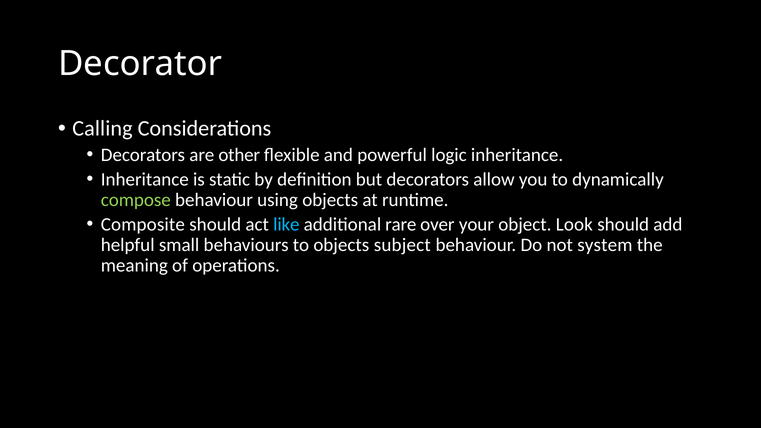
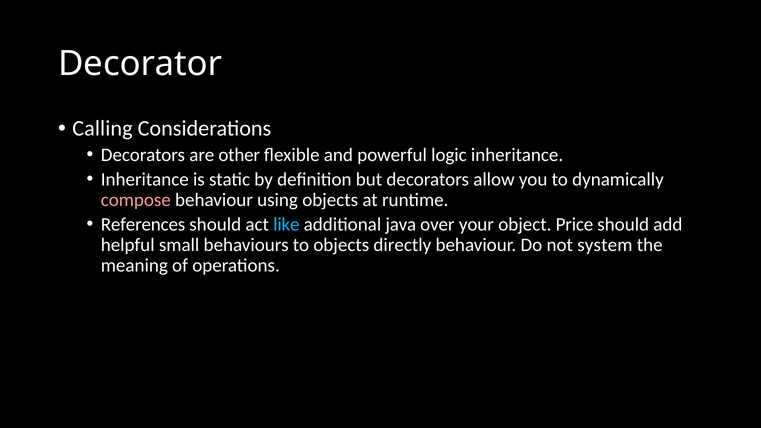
compose colour: light green -> pink (136, 200)
Composite: Composite -> References (143, 224)
rare: rare -> java (401, 224)
Look: Look -> Price (574, 224)
subject: subject -> directly (402, 245)
